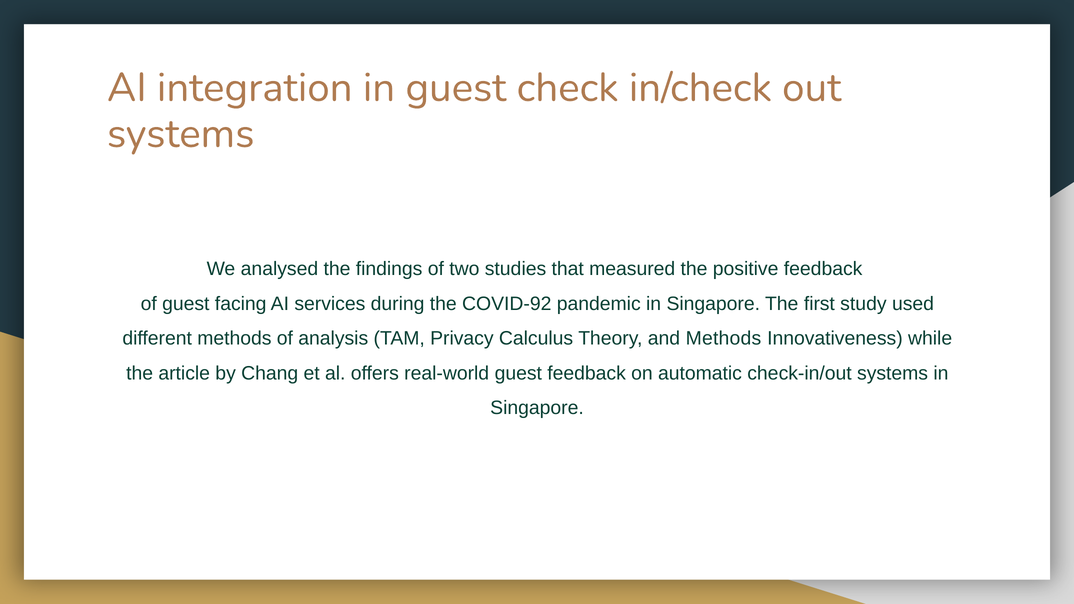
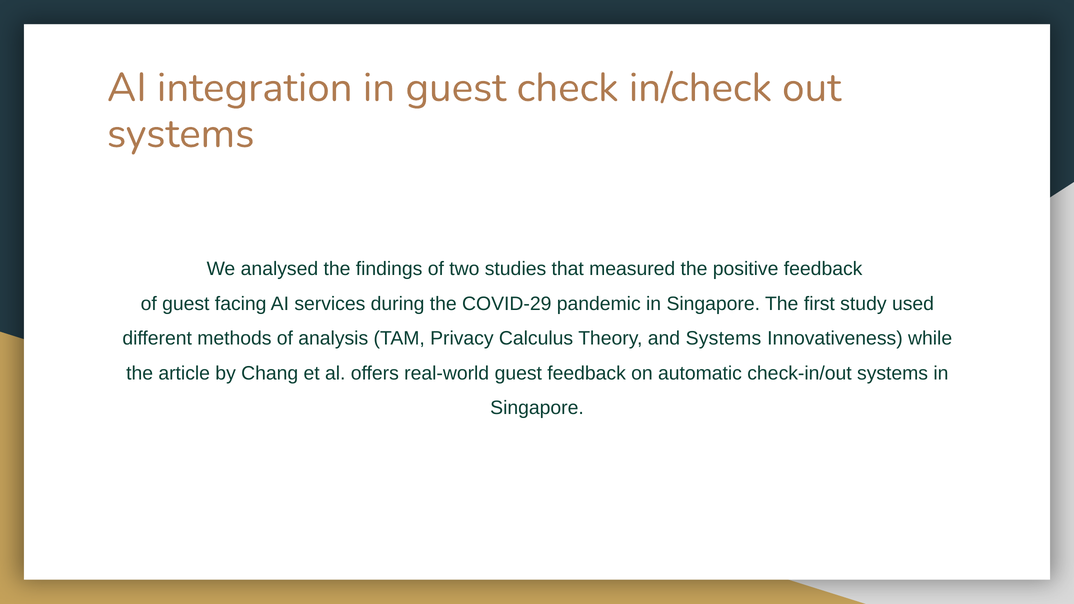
COVID-92: COVID-92 -> COVID-29 (507, 304)
and Methods: Methods -> Systems (723, 339)
